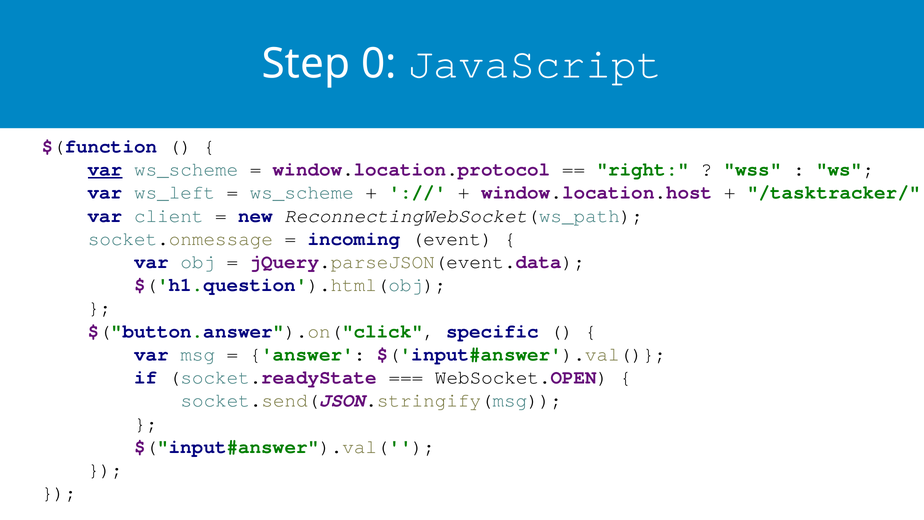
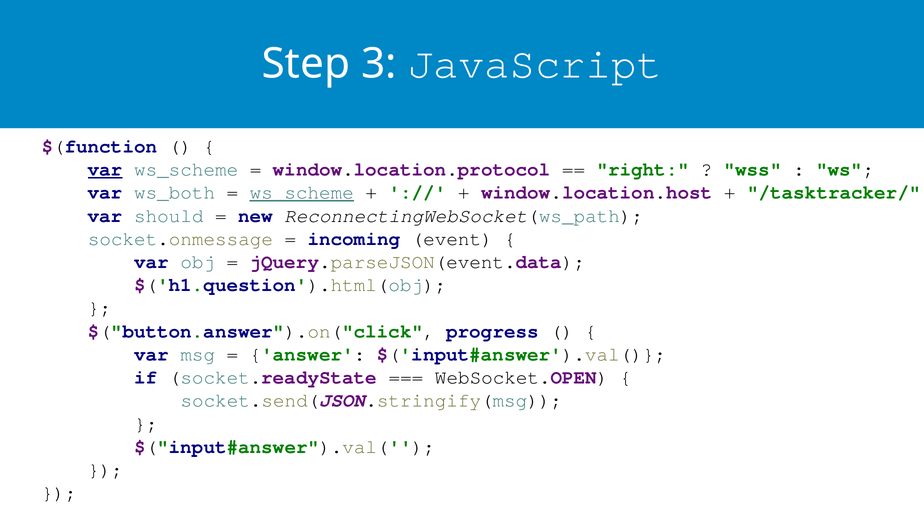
0: 0 -> 3 (379, 64)
ws_left: ws_left -> ws_both (175, 192)
ws_scheme underline: none -> present (302, 192)
client: client -> should (169, 216)
specific: specific -> progress (493, 331)
